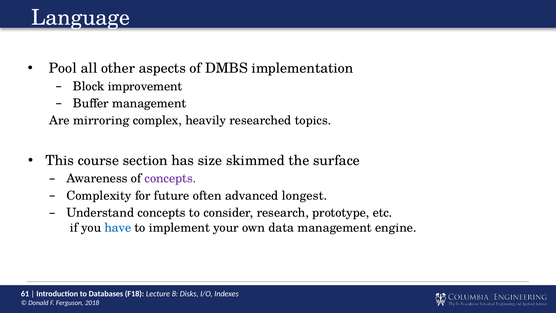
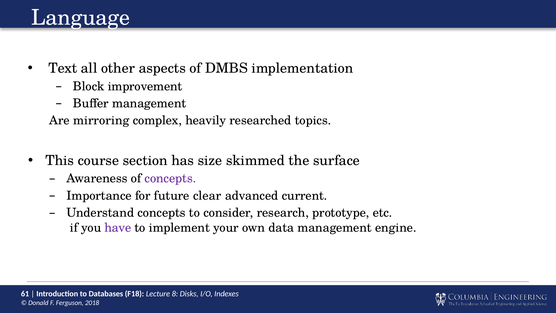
Pool: Pool -> Text (63, 68)
Complexity: Complexity -> Importance (99, 196)
often: often -> clear (207, 196)
longest: longest -> current (305, 196)
have colour: blue -> purple (118, 227)
